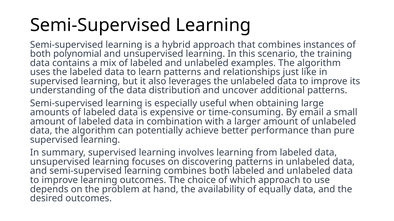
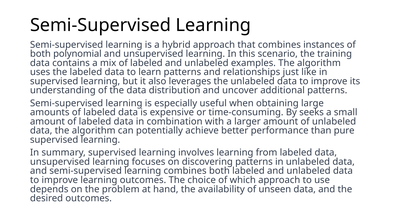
email: email -> seeks (312, 113)
equally: equally -> unseen (275, 190)
